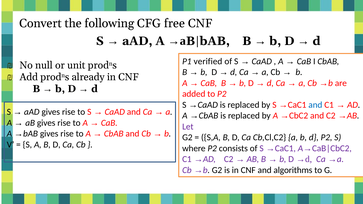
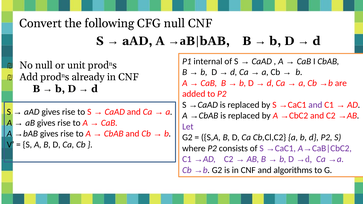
CFG free: free -> null (175, 23)
verified: verified -> internal (208, 61)
and colour: blue -> purple (315, 105)
